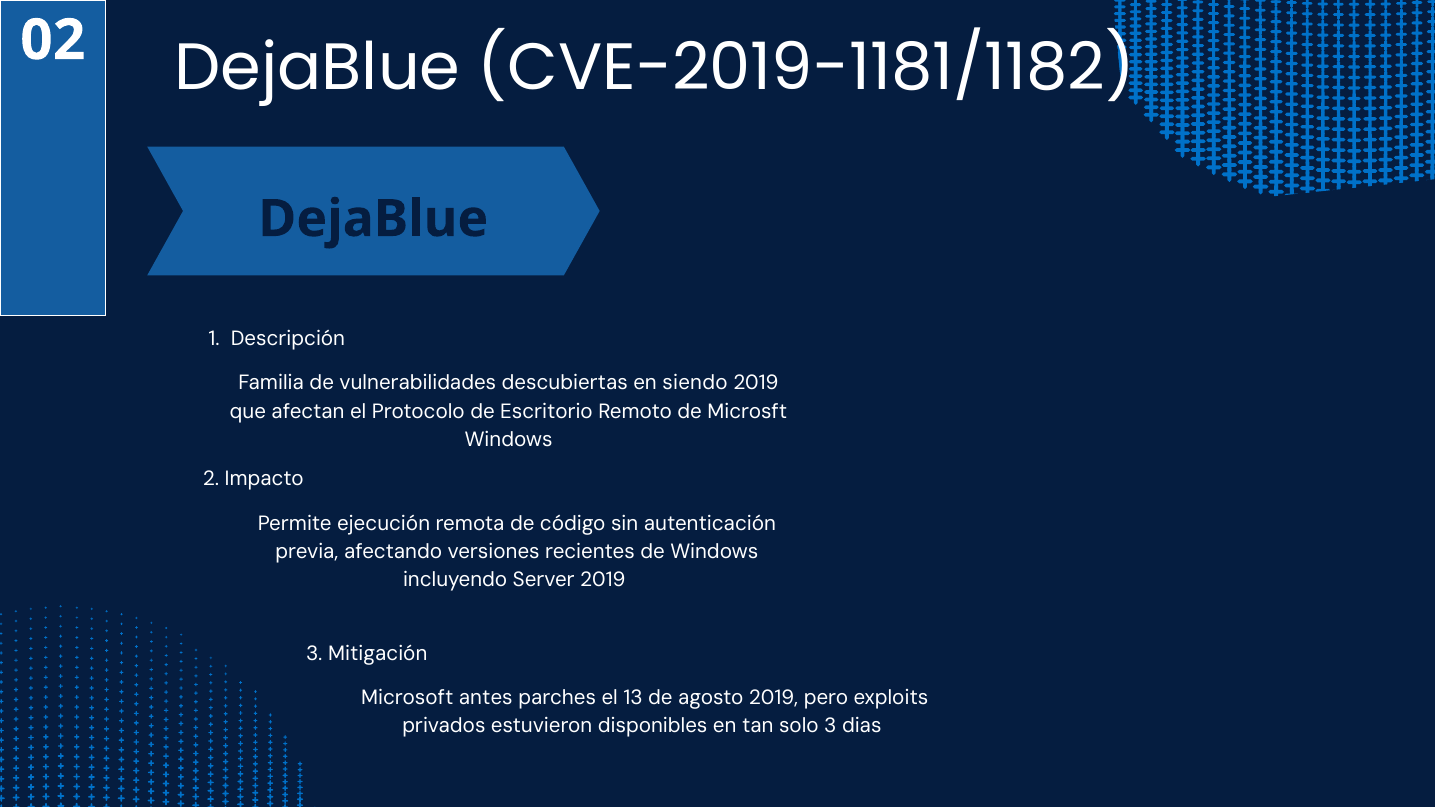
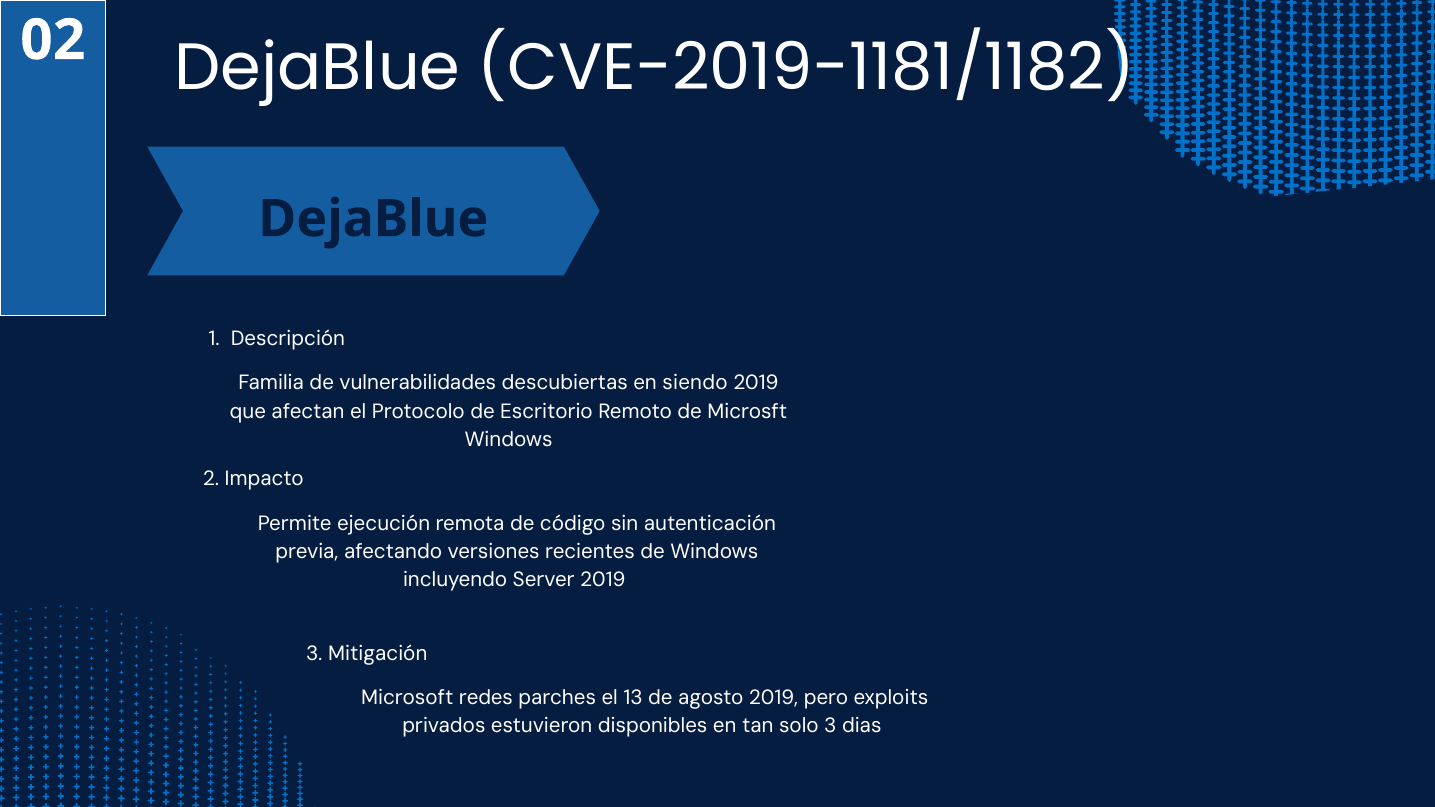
antes: antes -> redes (486, 698)
